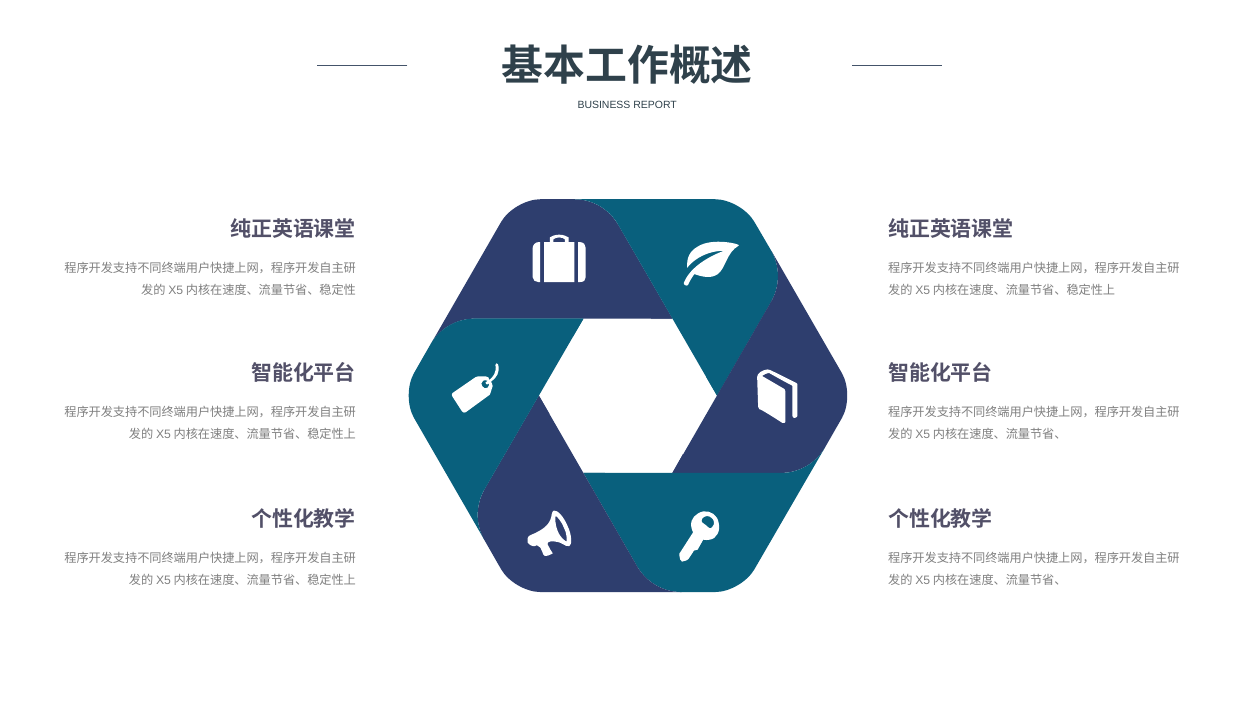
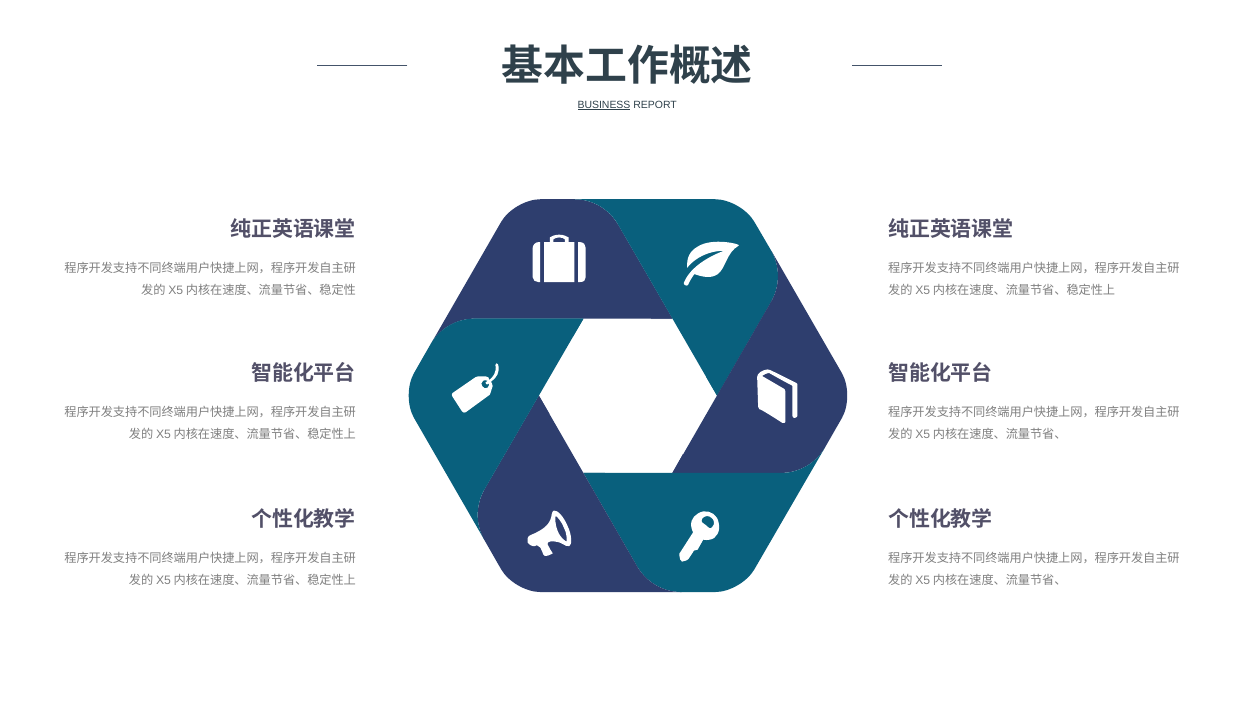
BUSINESS underline: none -> present (604, 105)
